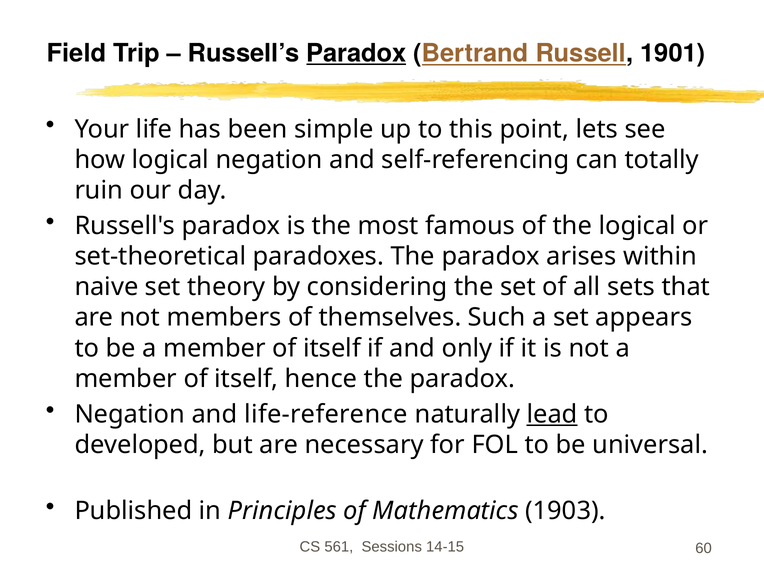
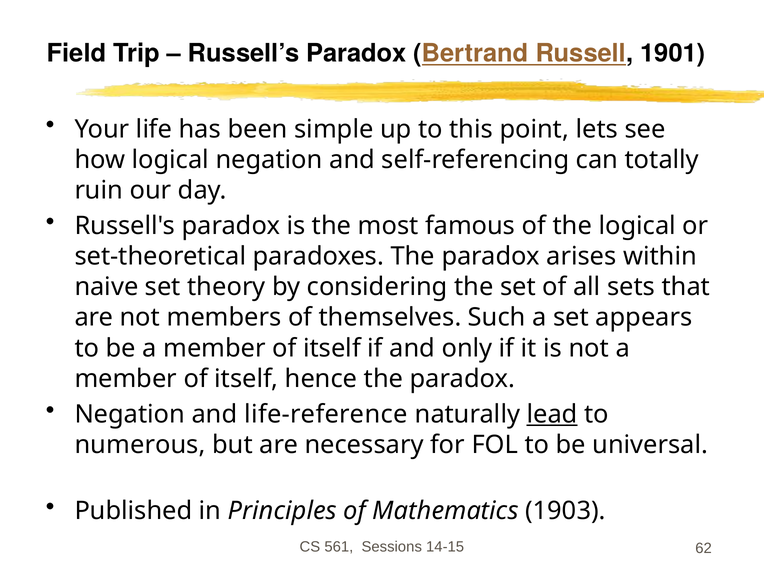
Paradox underline: present -> none (356, 53)
developed: developed -> numerous (140, 445)
60: 60 -> 62 (704, 549)
